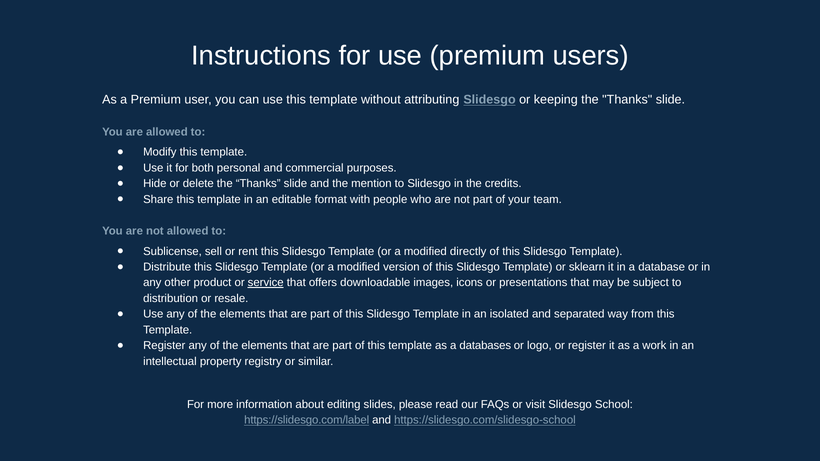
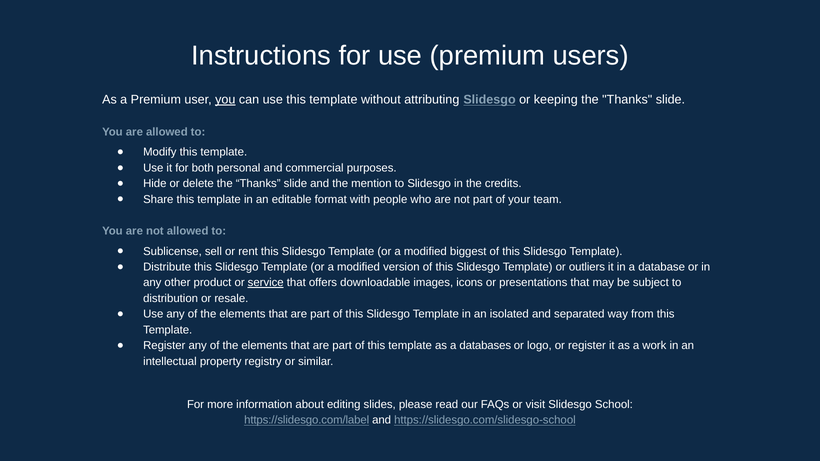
you underline: none -> present (225, 100)
directly: directly -> biggest (468, 251)
sklearn: sklearn -> outliers (587, 267)
